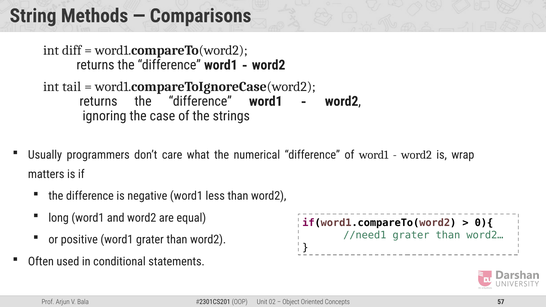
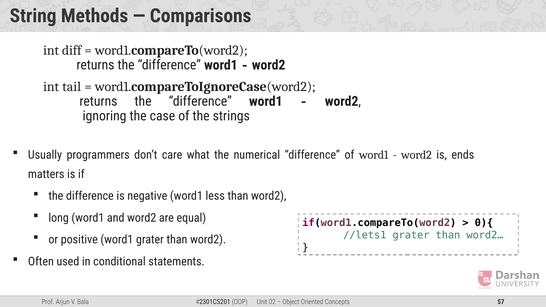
wrap: wrap -> ends (463, 155)
//need1: //need1 -> //lets1 (365, 235)
